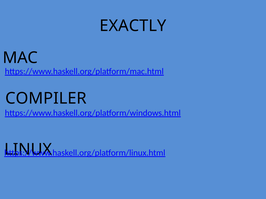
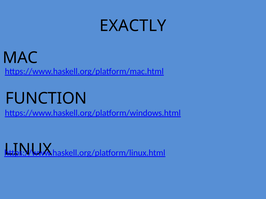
COMPILER: COMPILER -> FUNCTION (46, 99)
